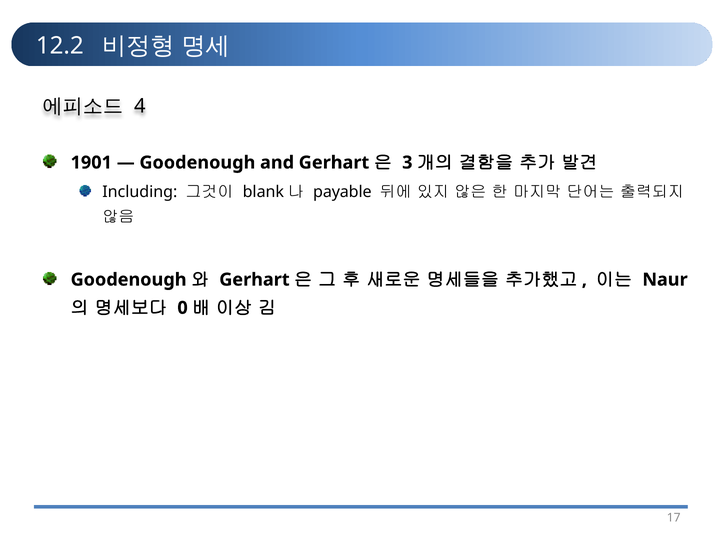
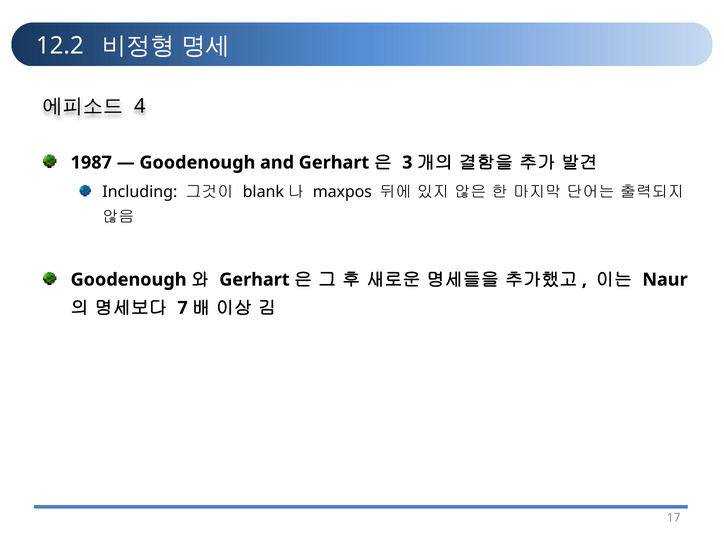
1901: 1901 -> 1987 (91, 163)
payable: payable -> maxpos (342, 192)
0: 0 -> 7 (183, 308)
